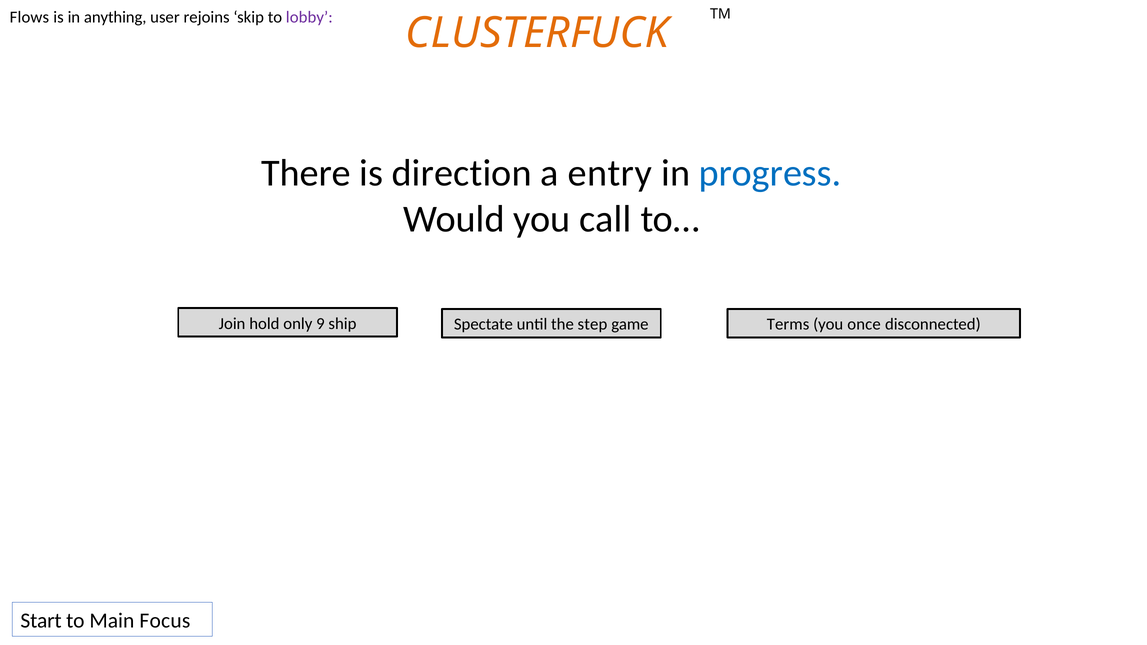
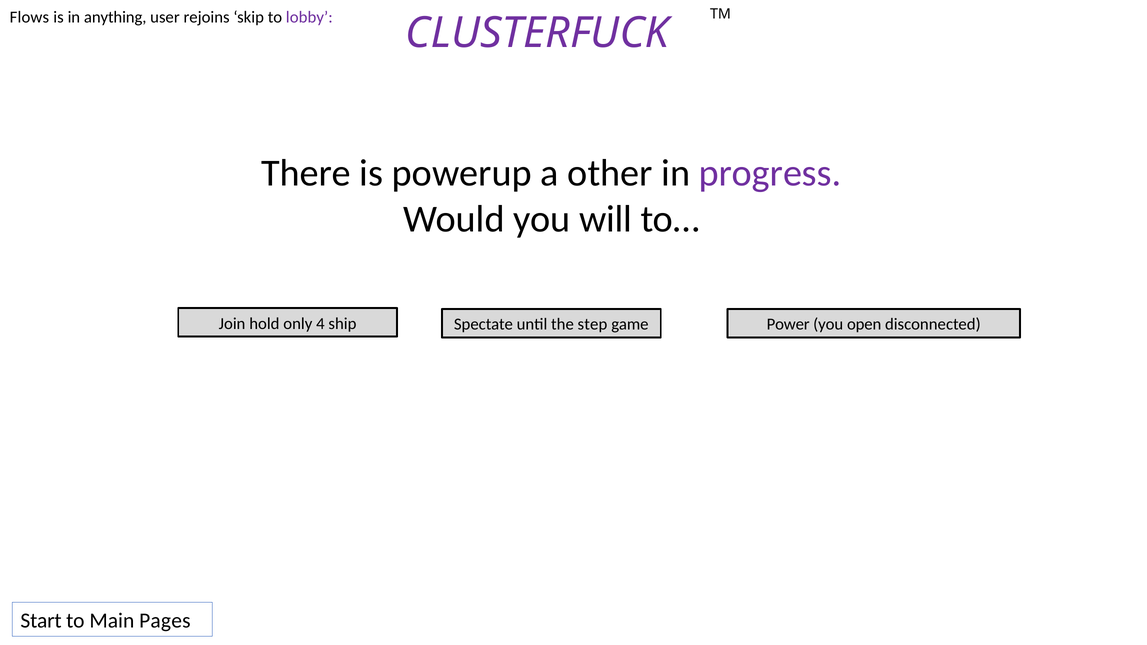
CLUSTERFUCK colour: orange -> purple (537, 33)
direction: direction -> powerup (462, 173)
entry: entry -> other (610, 173)
progress colour: blue -> purple (770, 173)
call: call -> will (606, 219)
9: 9 -> 4 (320, 324)
Terms: Terms -> Power (788, 324)
once: once -> open (864, 324)
Focus: Focus -> Pages (165, 621)
